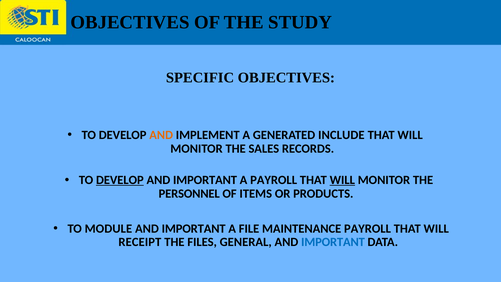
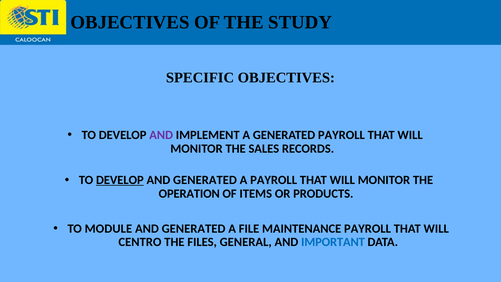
AND colour: orange -> purple (161, 135)
GENERATED INCLUDE: INCLUDE -> PAYROLL (341, 135)
IMPORTANT: IMPORTANT -> GENERATED (205, 180)
WILL underline: present -> none (342, 180)
PERSONNEL: PERSONNEL -> OPERATION (189, 193)
IMPORTANT: IMPORTANT -> GENERATED (194, 228)
RECEIPT: RECEIPT -> CENTRO (140, 242)
